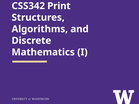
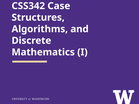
Print: Print -> Case (59, 6)
